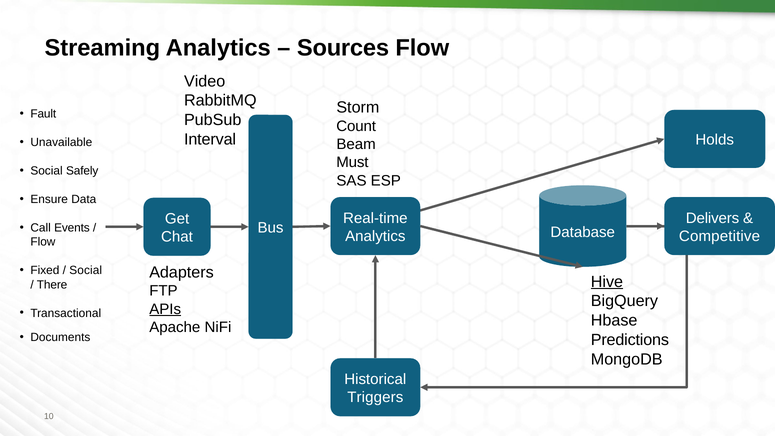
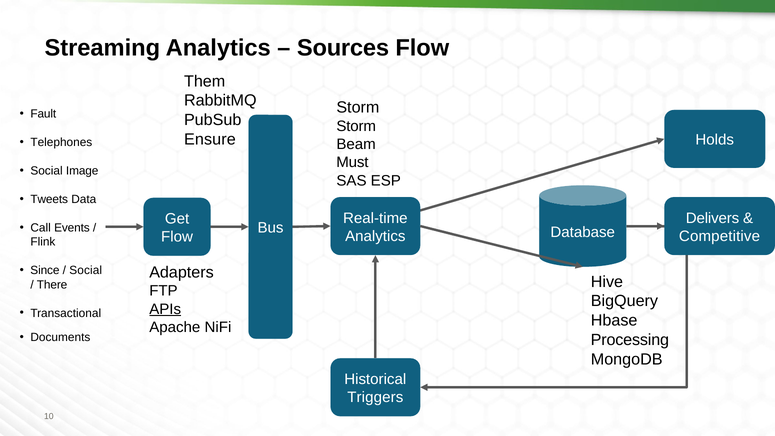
Video: Video -> Them (205, 81)
Count: Count -> Storm (356, 126)
Interval: Interval -> Ensure (210, 139)
Unavailable: Unavailable -> Telephones (61, 142)
Safely: Safely -> Image (82, 171)
Ensure: Ensure -> Tweets (49, 199)
Chat: Chat -> Flow (177, 237)
Flow: Flow -> Flink (43, 242)
Fixed: Fixed -> Since (45, 270)
Hive underline: present -> none (607, 282)
Predictions: Predictions -> Processing (630, 340)
